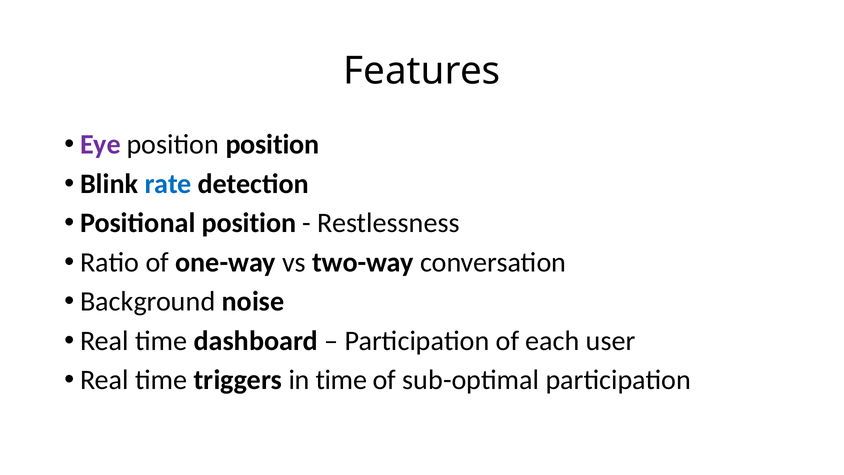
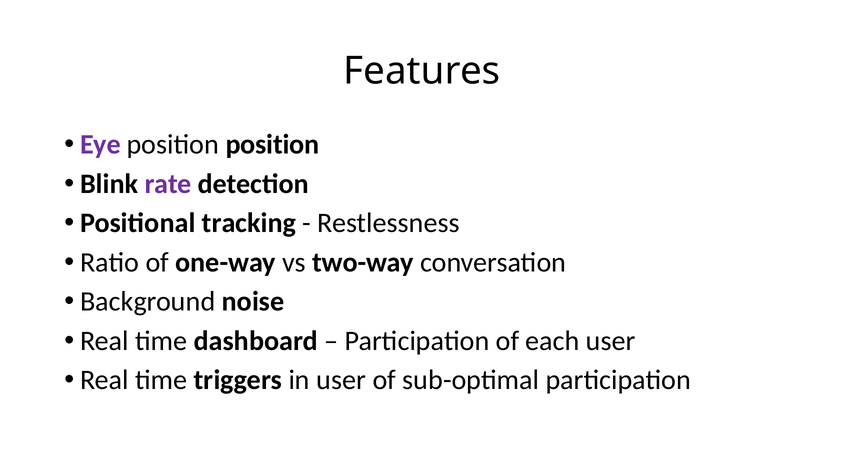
rate colour: blue -> purple (168, 184)
Positional position: position -> tracking (249, 223)
in time: time -> user (341, 380)
